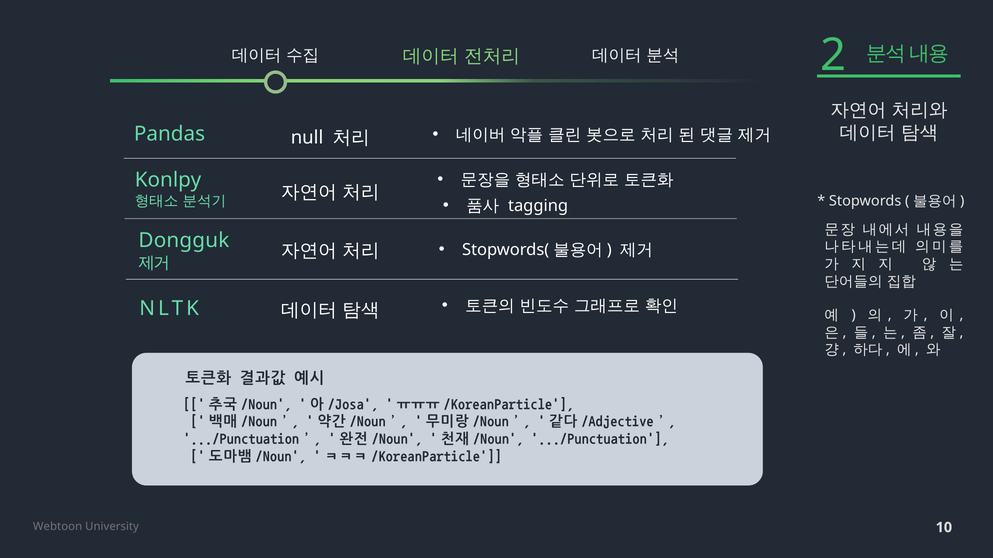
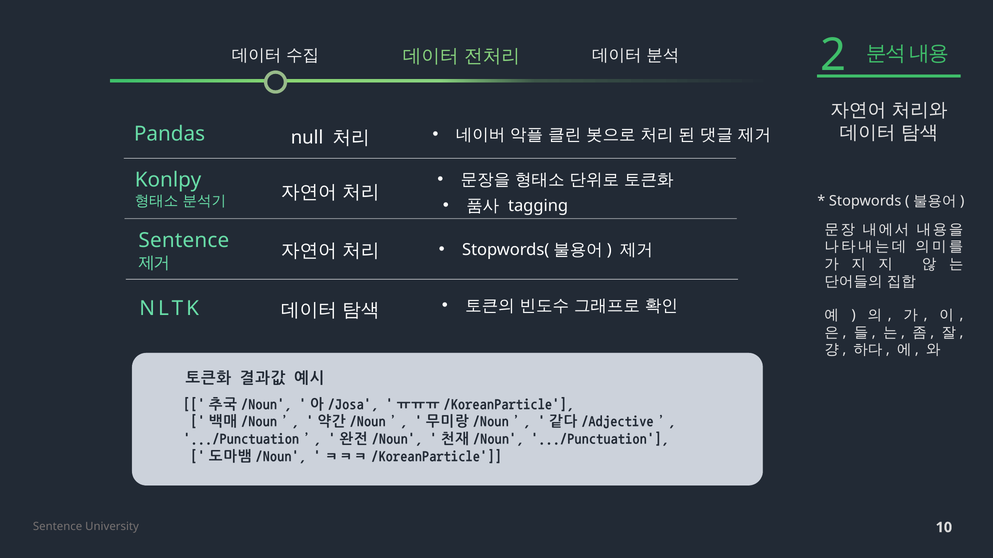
Dongguk: Dongguk -> Sentence (184, 241)
Webtoon: Webtoon -> Sentence (58, 527)
